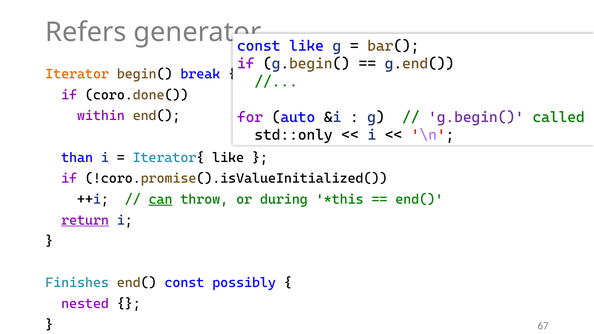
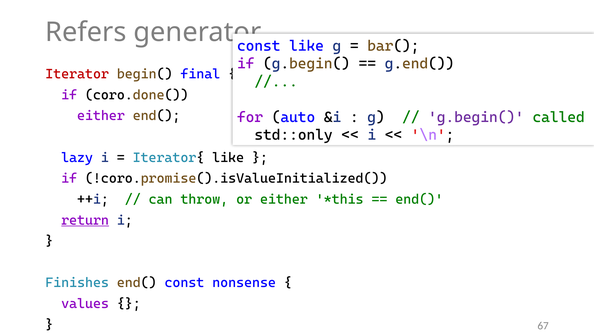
Iterator colour: orange -> red (77, 74)
break: break -> final (200, 74)
within: within -> either (101, 116)
than: than -> lazy (77, 158)
can underline: present -> none (161, 199)
or during: during -> either (284, 199)
possibly: possibly -> nonsense (244, 283)
nested: nested -> values (85, 304)
